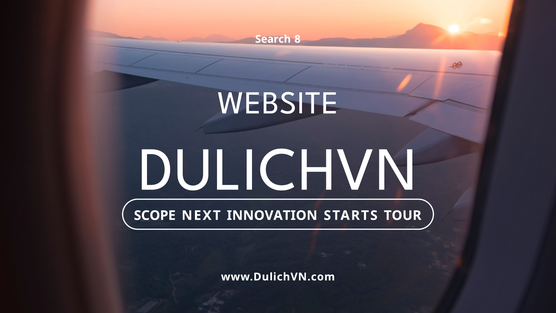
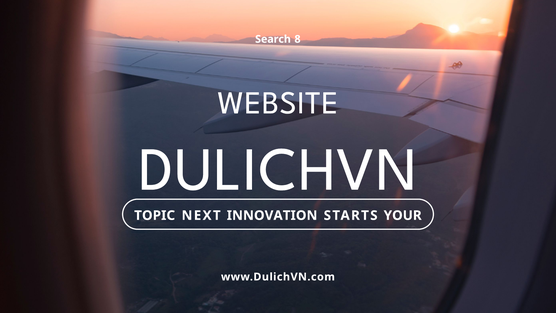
SCOPE: SCOPE -> TOPIC (155, 215)
TOUR: TOUR -> YOUR (403, 215)
